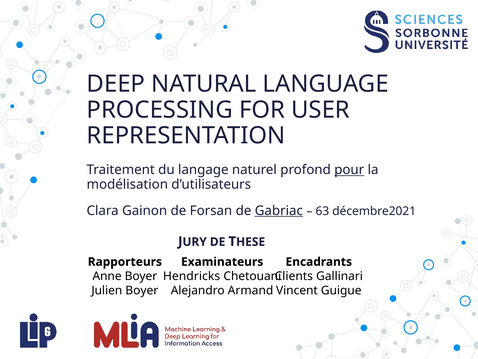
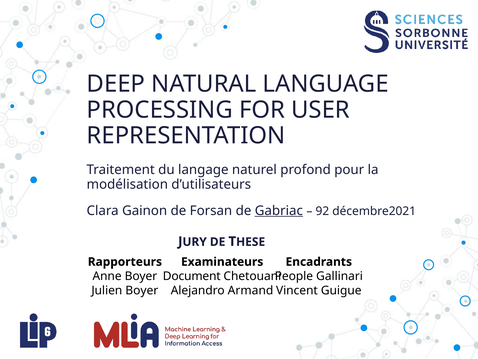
pour underline: present -> none (349, 170)
63: 63 -> 92 (322, 211)
Hendricks: Hendricks -> Document (192, 276)
Clients: Clients -> People (294, 276)
